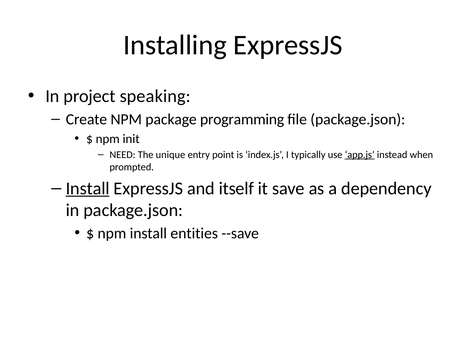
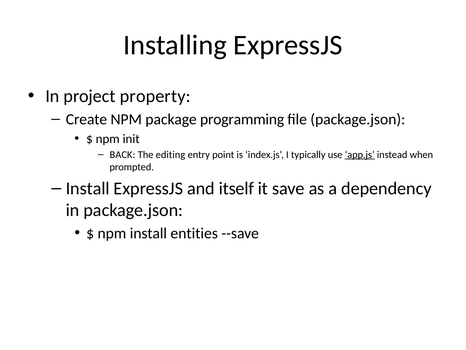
speaking: speaking -> property (155, 96)
NEED: NEED -> BACK (122, 154)
unique: unique -> editing (170, 154)
Install underline: present -> none (88, 188)
